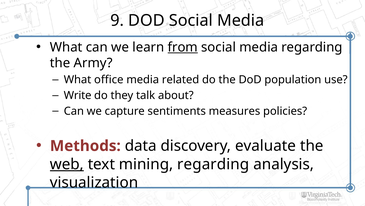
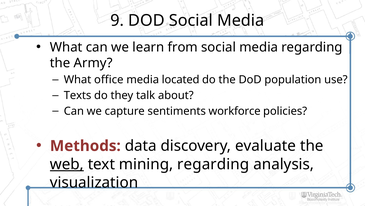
from underline: present -> none (183, 47)
related: related -> located (181, 79)
Write: Write -> Texts (78, 95)
measures: measures -> workforce (235, 111)
